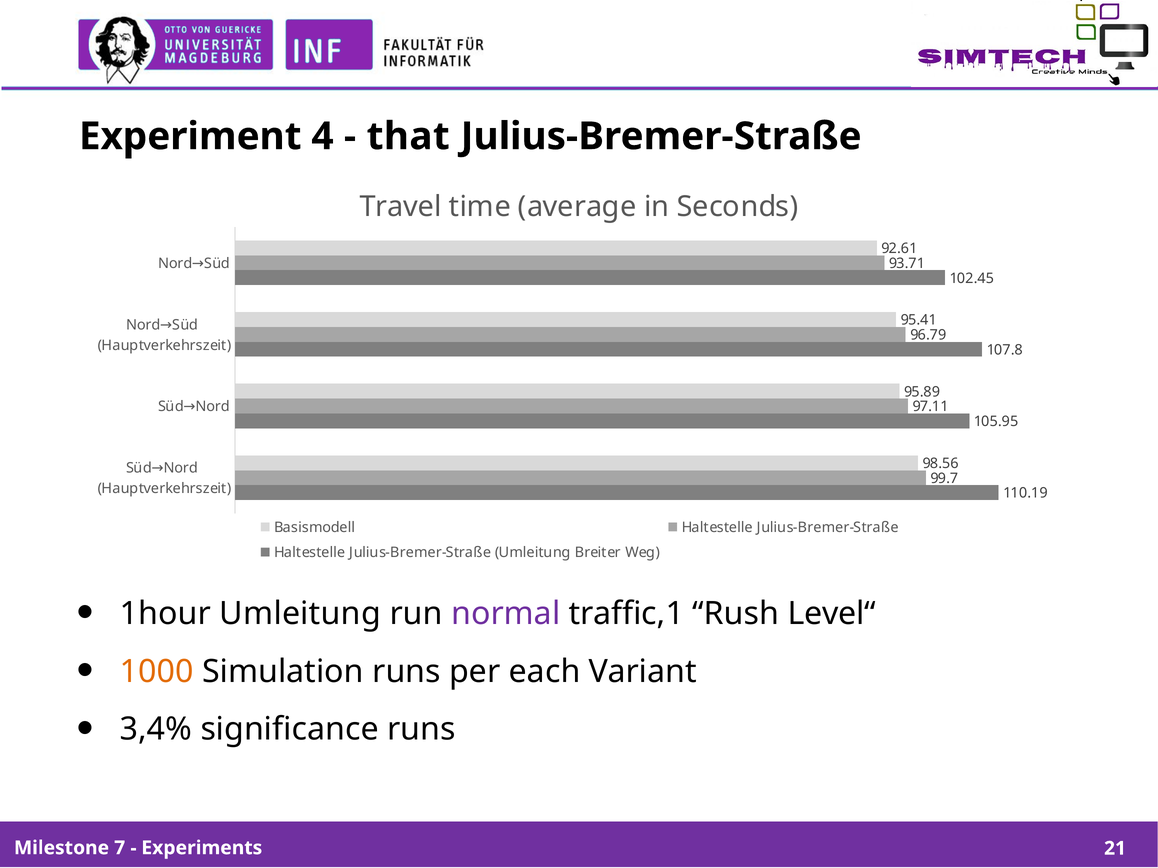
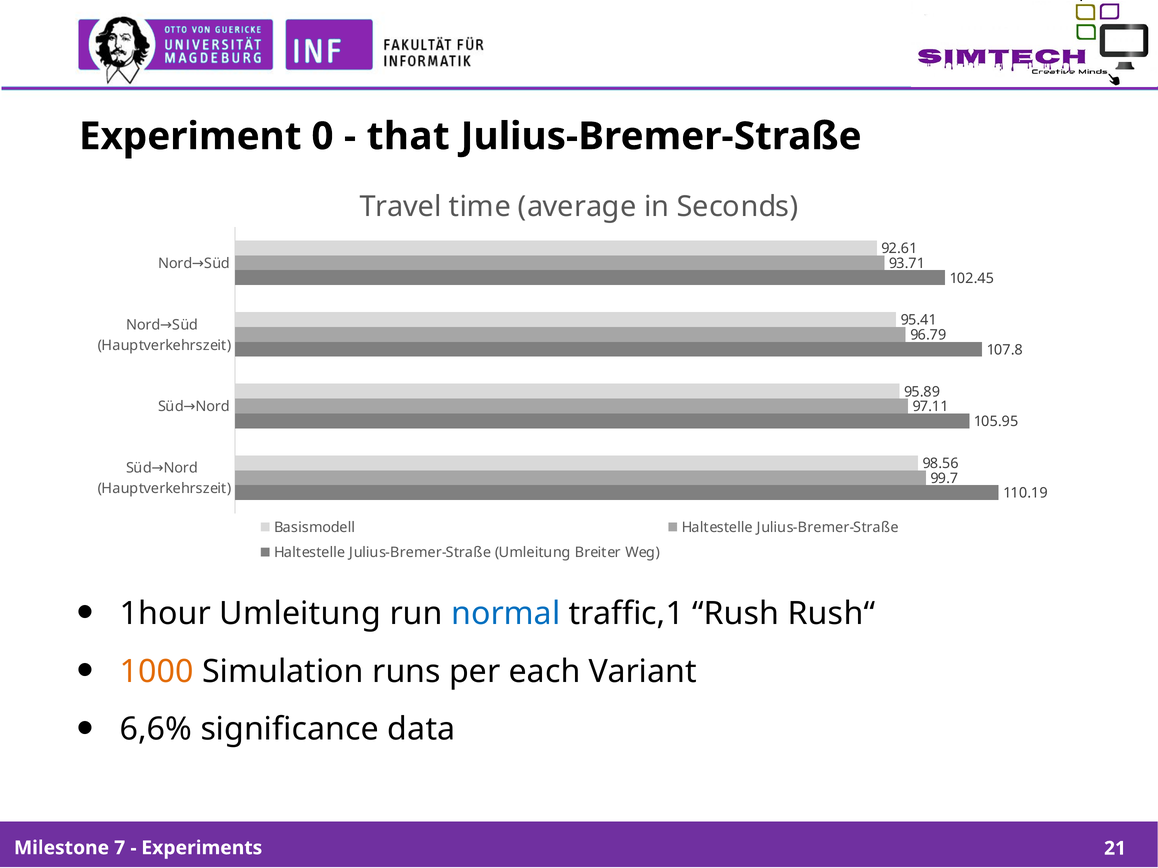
4: 4 -> 0 (323, 136)
normal colour: purple -> blue (506, 614)
Level“: Level“ -> Rush“ (831, 614)
3,4%: 3,4% -> 6,6% (156, 730)
significance runs: runs -> data (421, 730)
